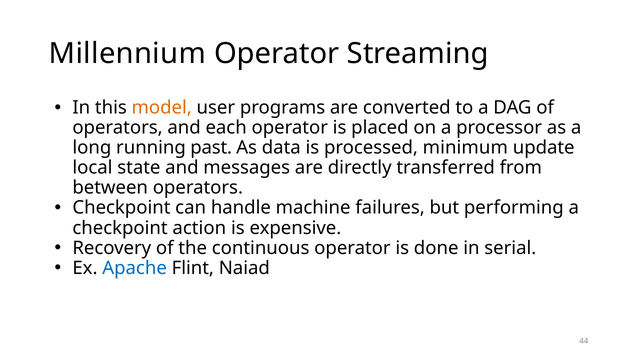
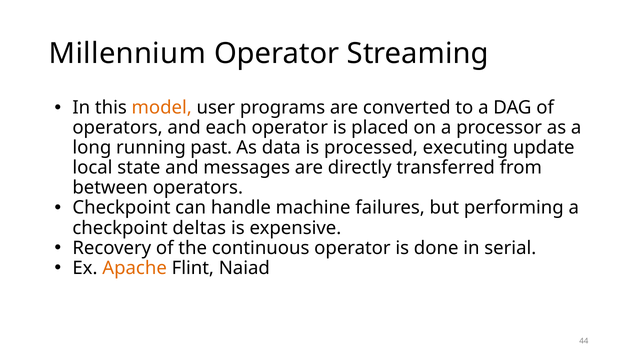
minimum: minimum -> executing (465, 148)
action: action -> deltas (199, 228)
Apache colour: blue -> orange (135, 268)
